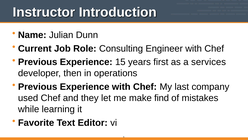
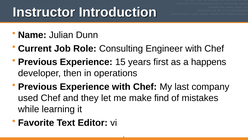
services: services -> happens (209, 62)
